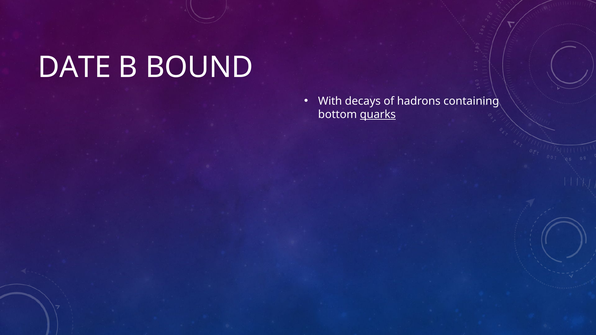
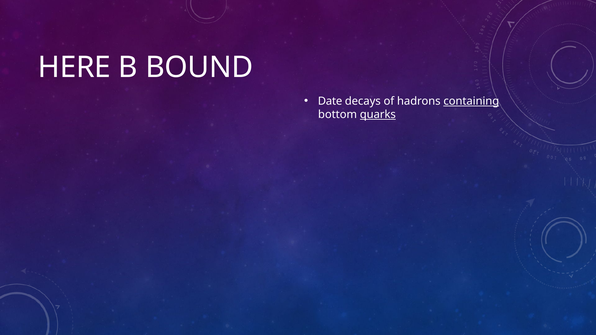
DATE: DATE -> HERE (74, 67)
With: With -> Date (330, 101)
containing underline: none -> present (471, 101)
